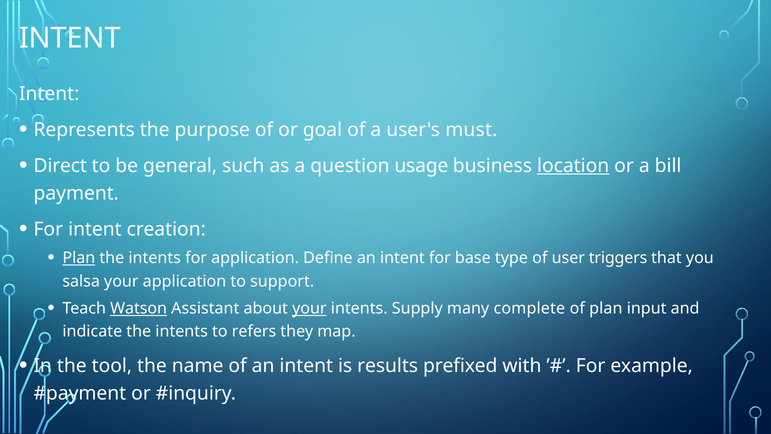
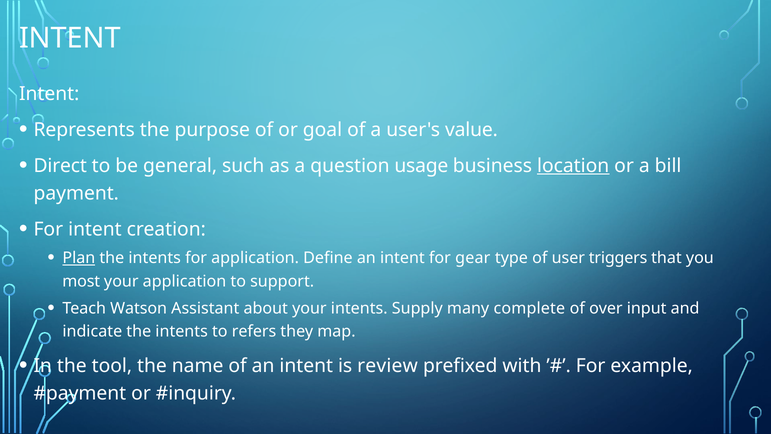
must: must -> value (471, 130)
base: base -> gear (473, 258)
salsa: salsa -> most (81, 281)
Watson underline: present -> none (139, 308)
your underline: present -> none (309, 308)
of plan: plan -> over (606, 308)
results: results -> review (388, 365)
